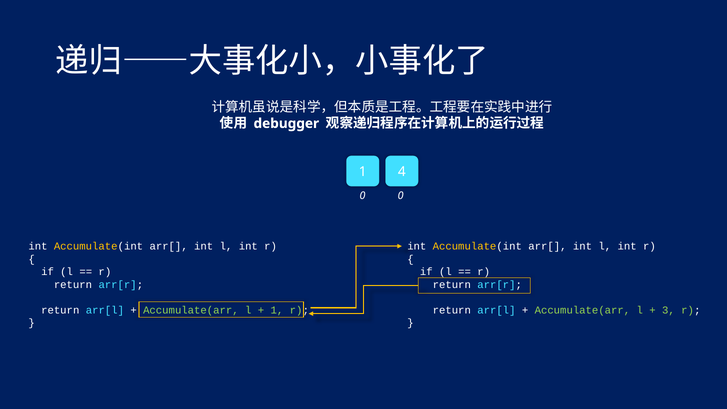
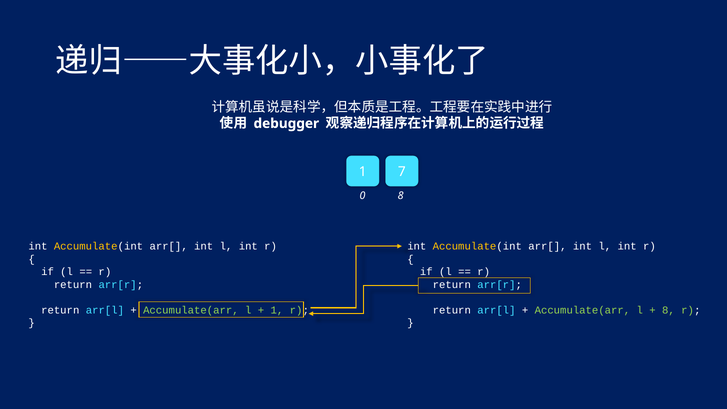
4: 4 -> 7 (402, 172)
0 0: 0 -> 8 (401, 196)
3: 3 -> 8 (668, 310)
